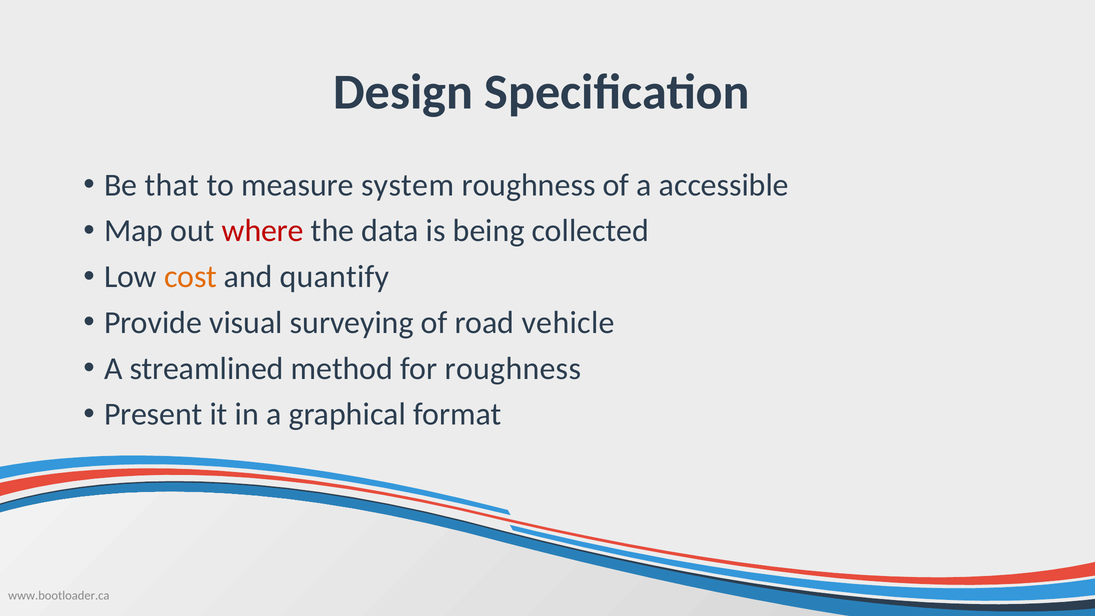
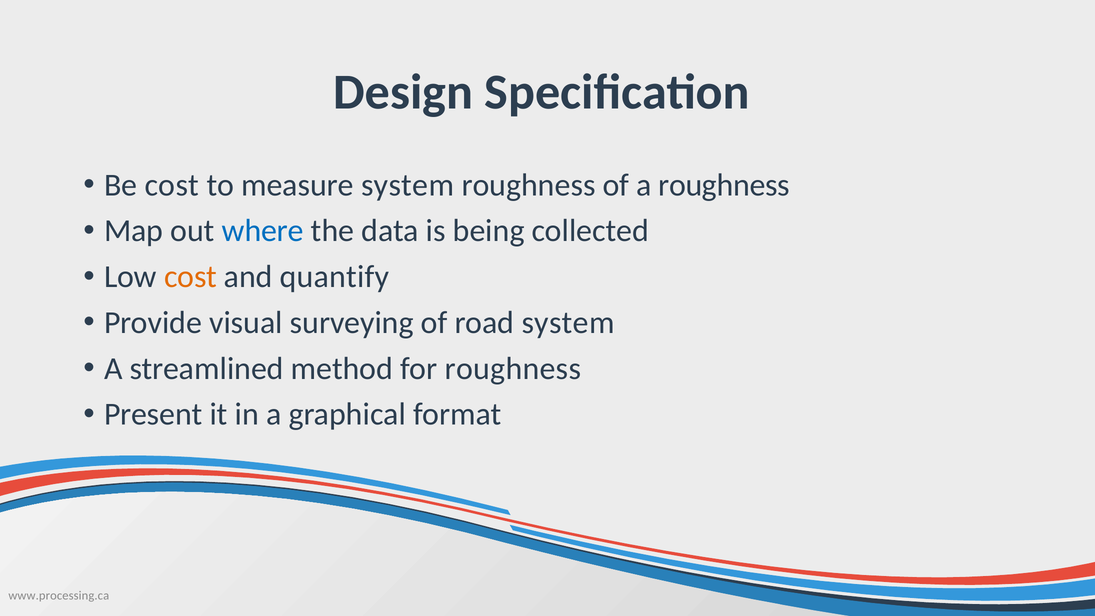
Be that: that -> cost (172, 185)
a accessible: accessible -> roughness (724, 185)
where colour: red -> blue (263, 231)
road vehicle: vehicle -> system (568, 323)
www.bootloader.ca: www.bootloader.ca -> www.processing.ca (59, 596)
